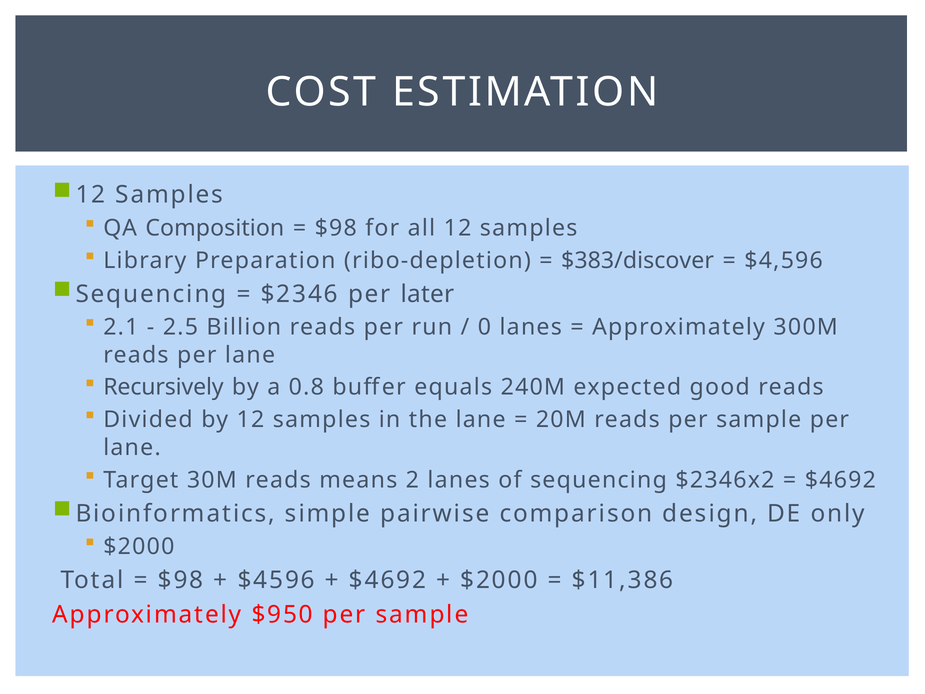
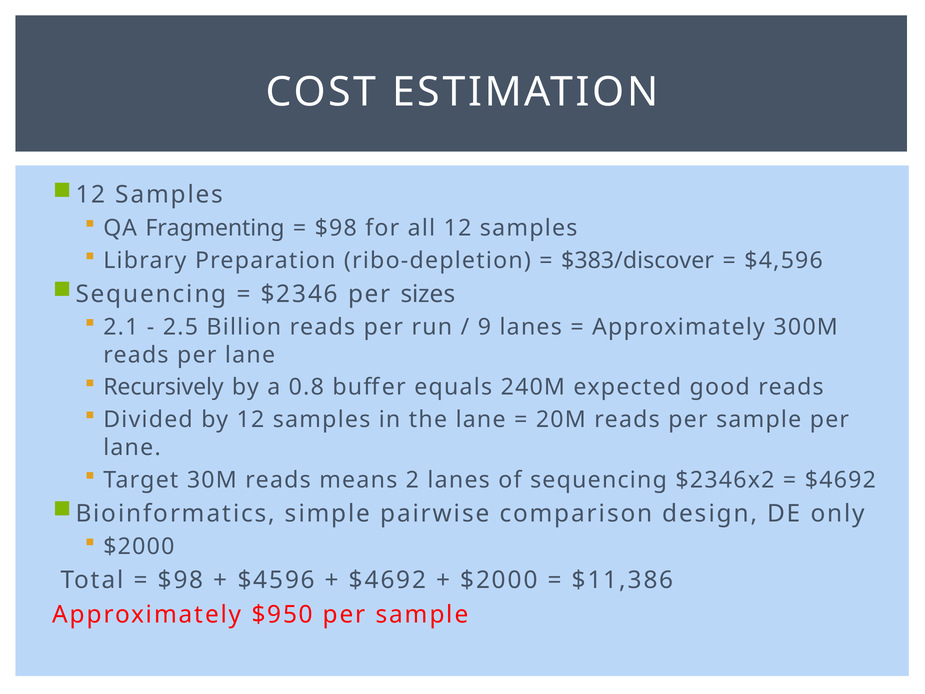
Composition: Composition -> Fragmenting (215, 228)
later: later -> sizes (428, 294)
0: 0 -> 9 (484, 327)
